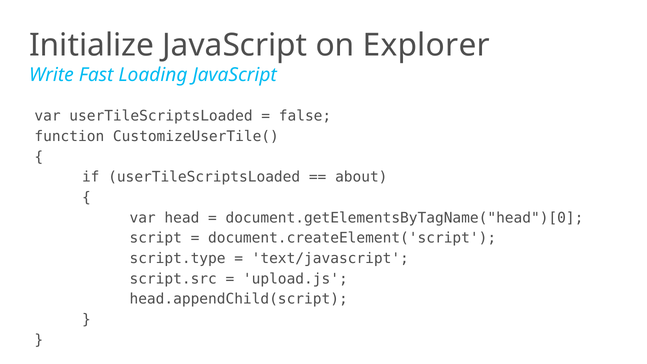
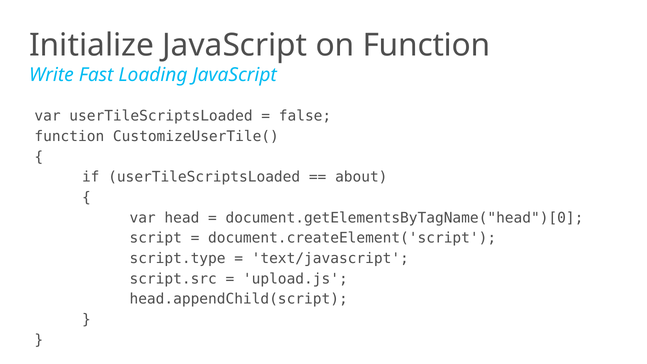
on Explorer: Explorer -> Function (427, 45)
